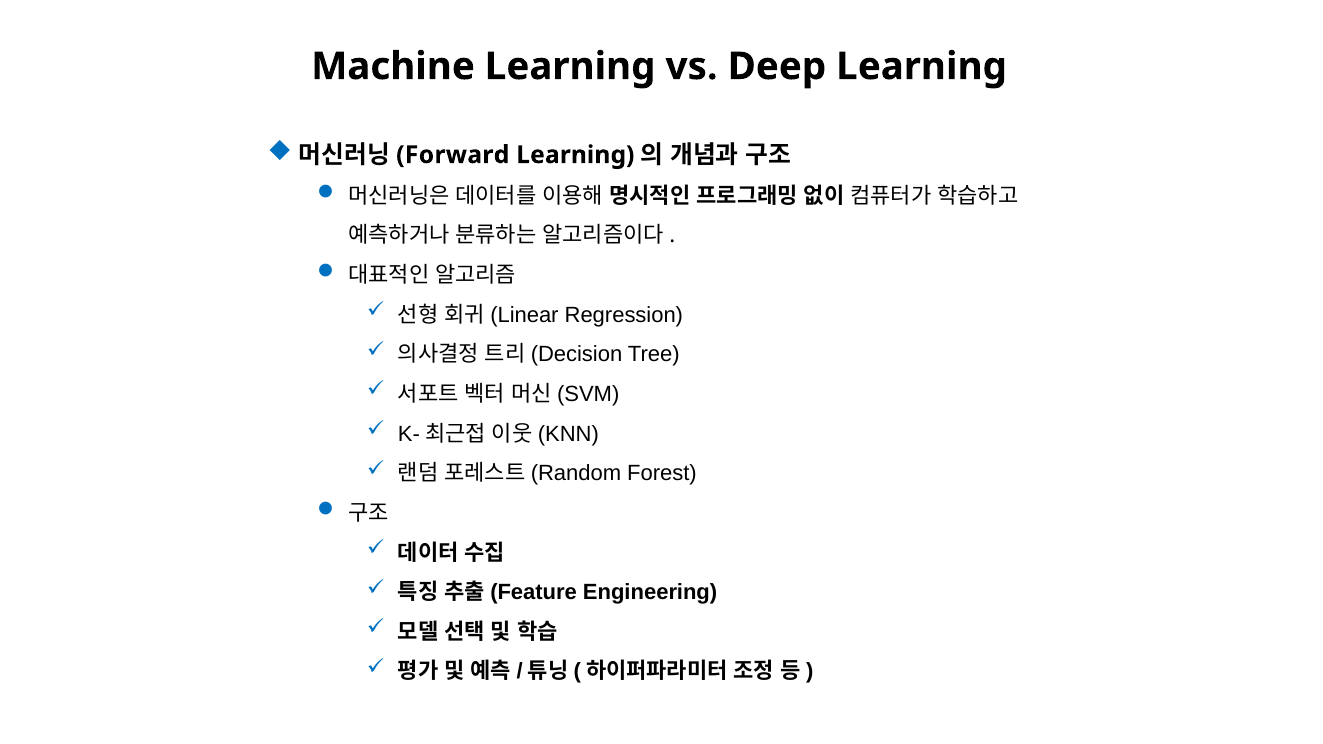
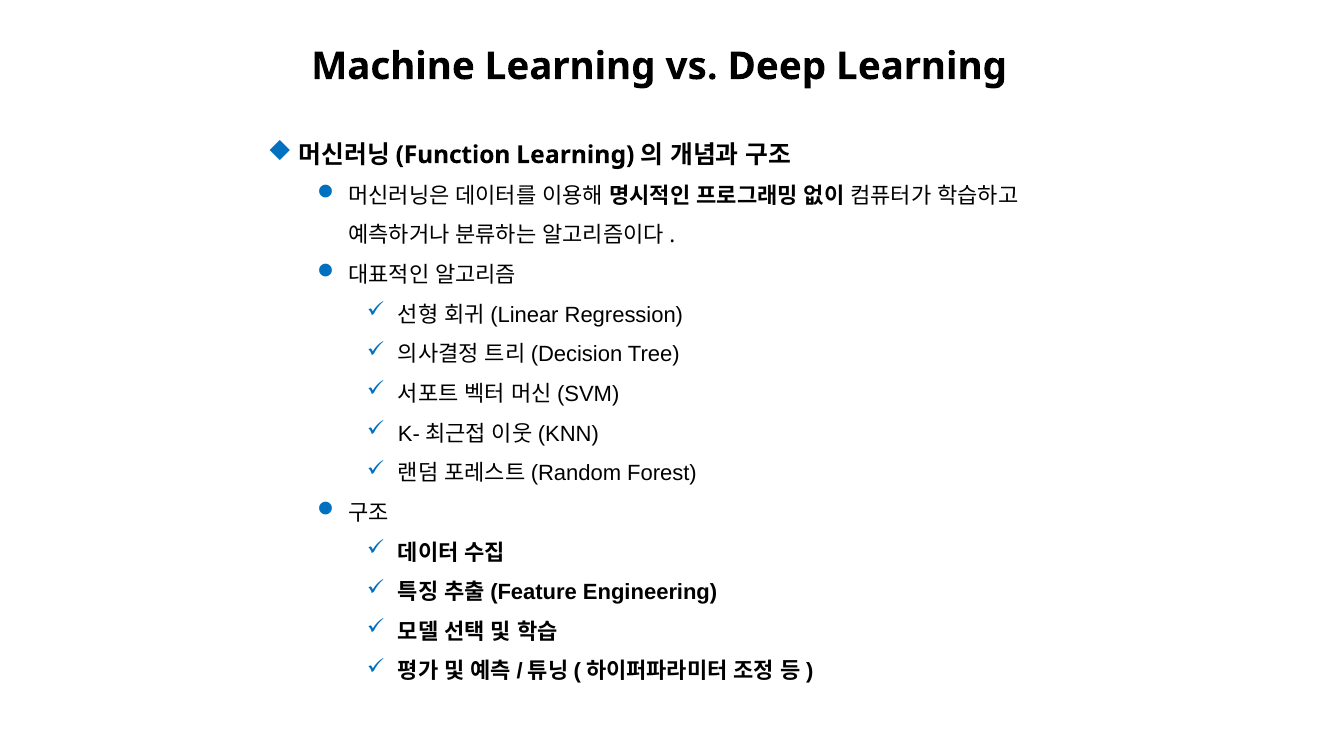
Forward: Forward -> Function (453, 155)
